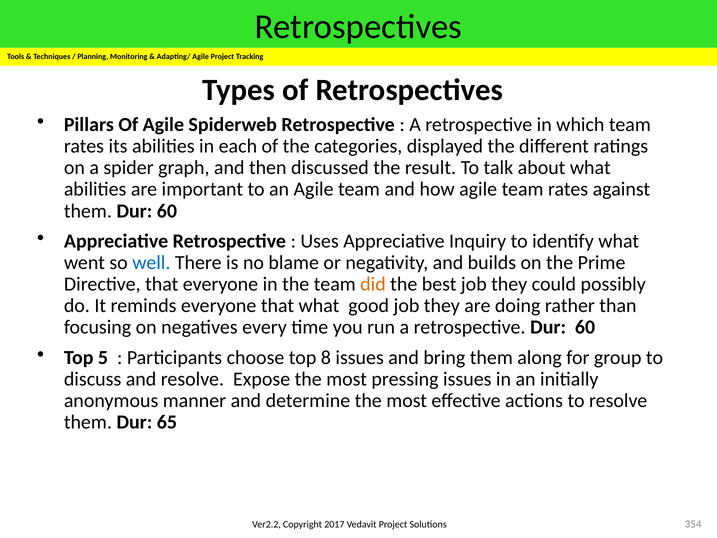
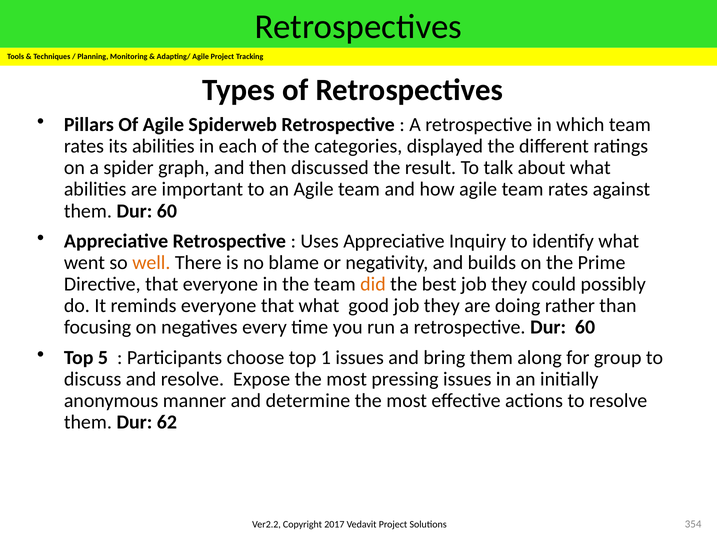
well colour: blue -> orange (151, 263)
8: 8 -> 1 (326, 357)
65: 65 -> 62 (167, 422)
